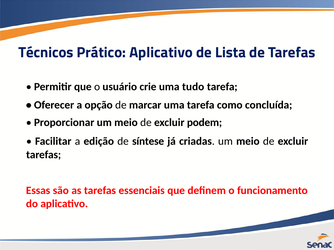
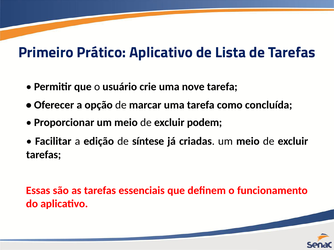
Técnicos: Técnicos -> Primeiro (46, 53)
tudo: tudo -> nove (193, 87)
